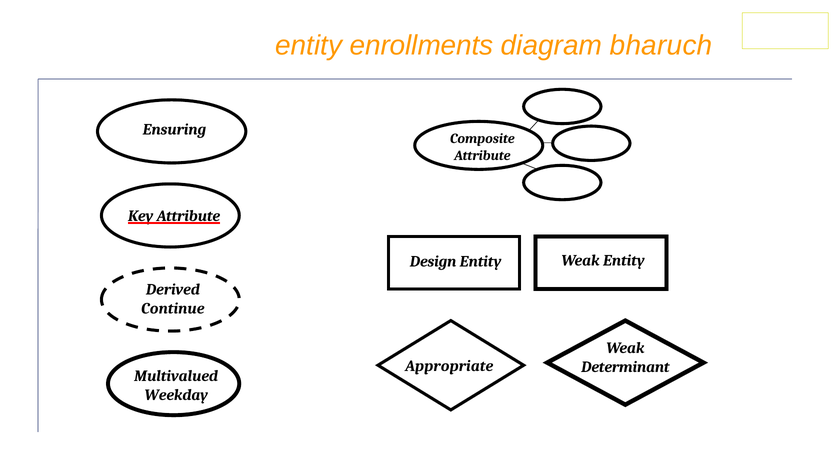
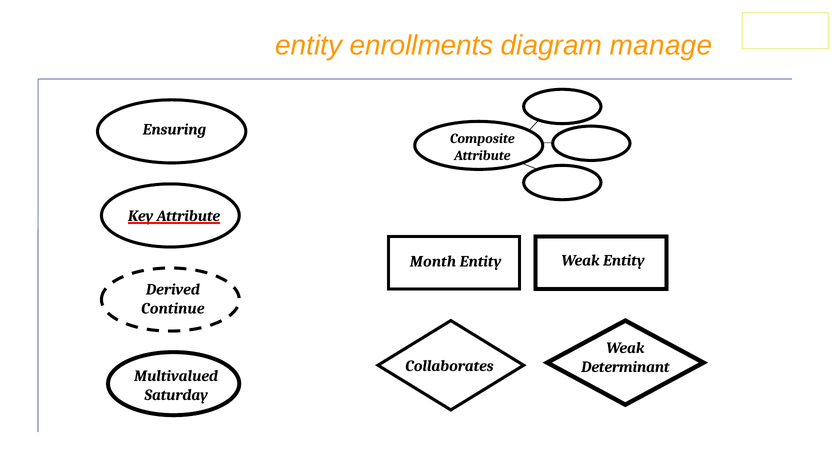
bharuch: bharuch -> manage (661, 46)
Design: Design -> Month (433, 261)
Appropriate: Appropriate -> Collaborates (449, 366)
Weekday: Weekday -> Saturday (176, 395)
